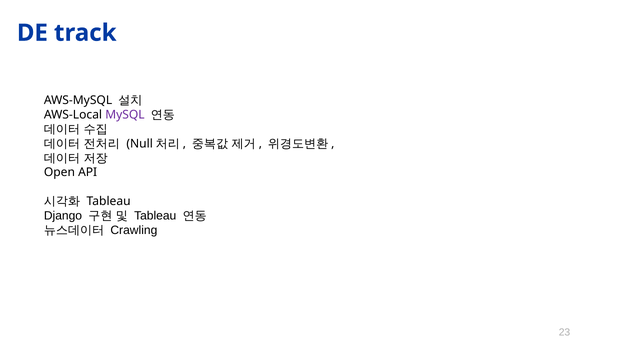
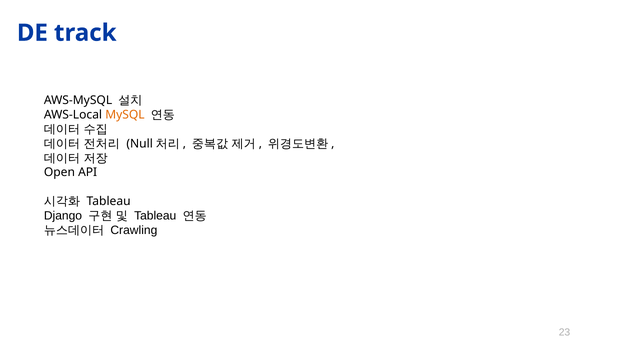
MySQL colour: purple -> orange (125, 115)
